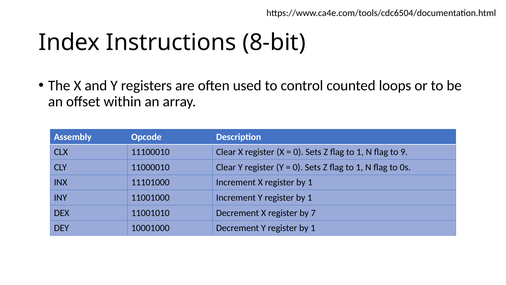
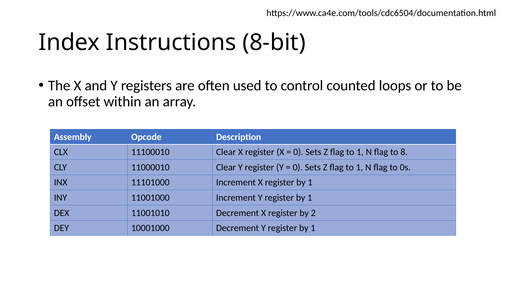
9: 9 -> 8 (404, 152)
7: 7 -> 2 (313, 213)
